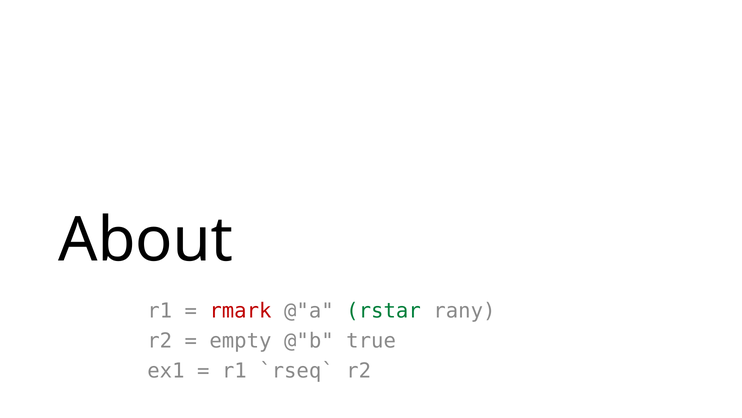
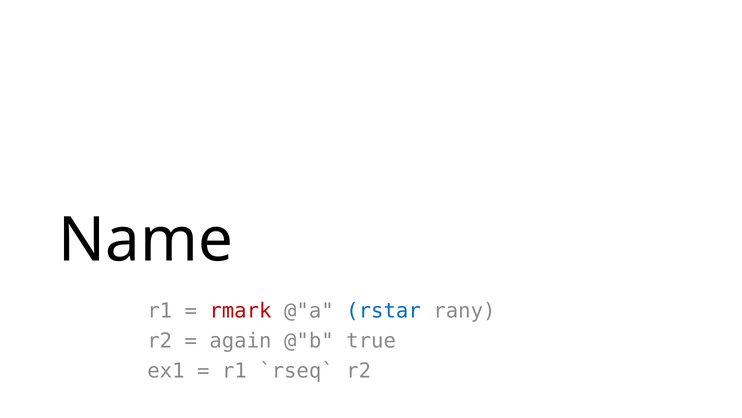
About: About -> Name (146, 240)
rstar colour: green -> blue (384, 310)
empty: empty -> again (240, 340)
